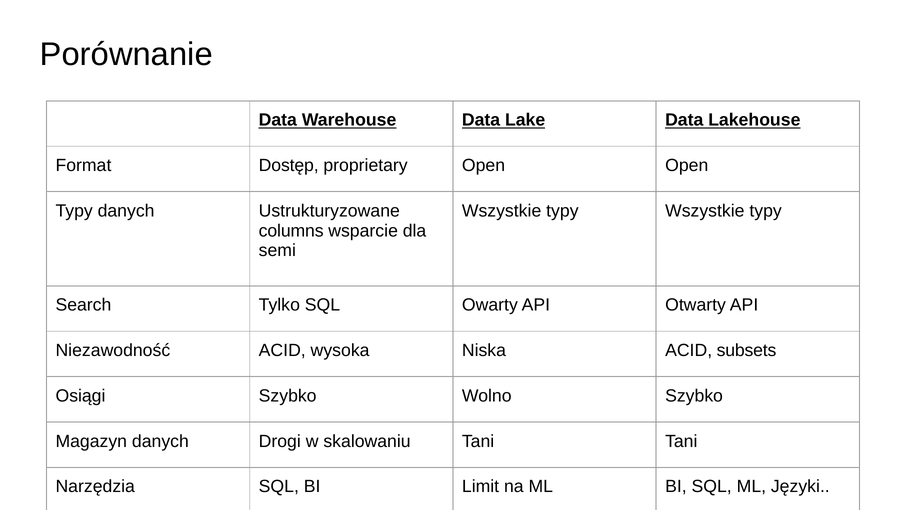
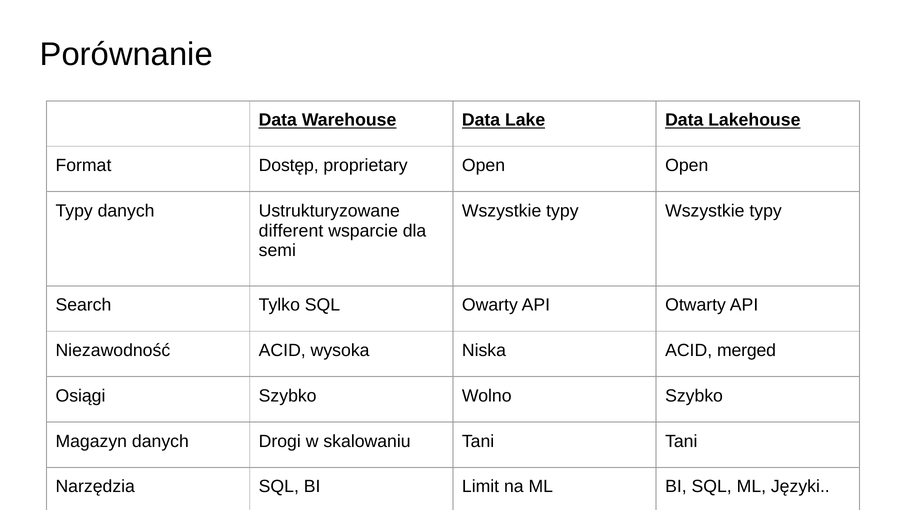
columns: columns -> different (291, 231)
subsets: subsets -> merged (747, 350)
